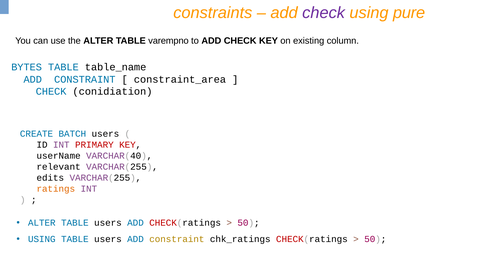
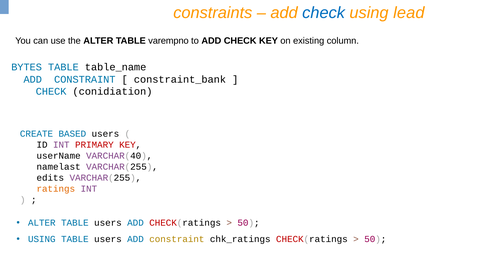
check colour: purple -> blue (324, 13)
pure: pure -> lead (409, 13)
constraint_area: constraint_area -> constraint_bank (180, 80)
BATCH: BATCH -> BASED (72, 134)
relevant: relevant -> namelast (59, 167)
